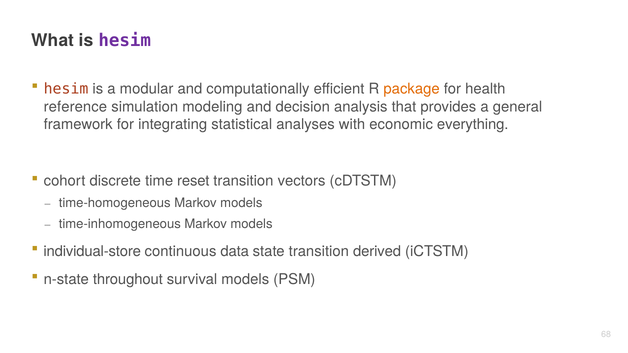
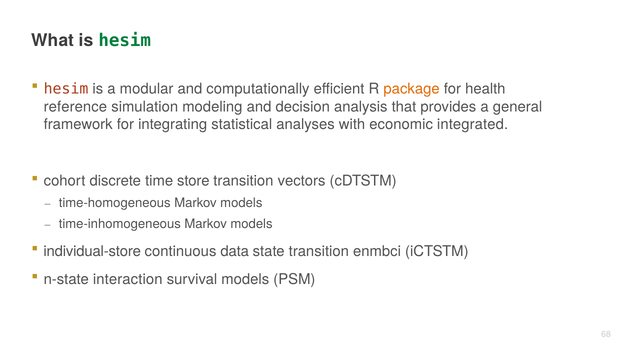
hesim colour: purple -> green (125, 40)
everything: everything -> integrated (473, 125)
reset: reset -> store (193, 181)
derived: derived -> enmbci (377, 251)
throughout: throughout -> interaction (128, 280)
